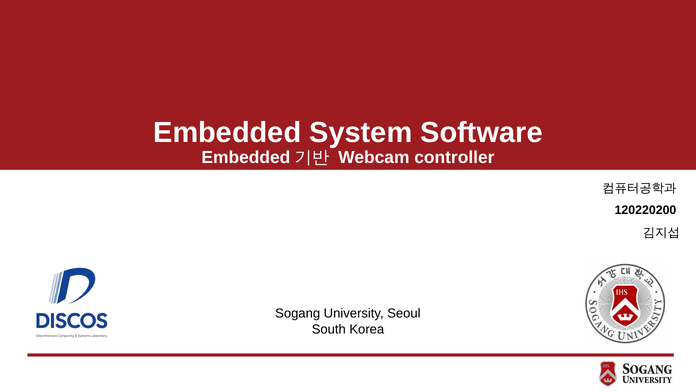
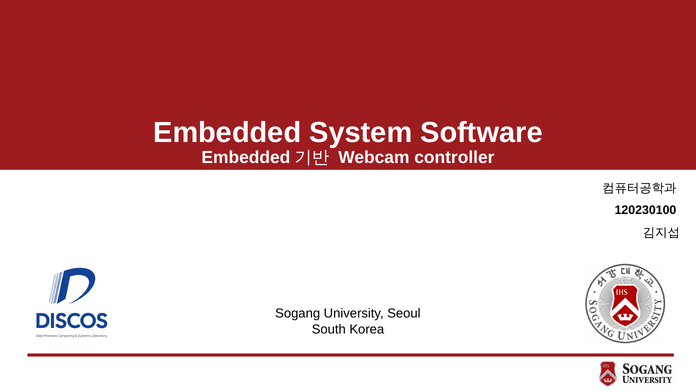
120220200: 120220200 -> 120230100 (645, 210)
